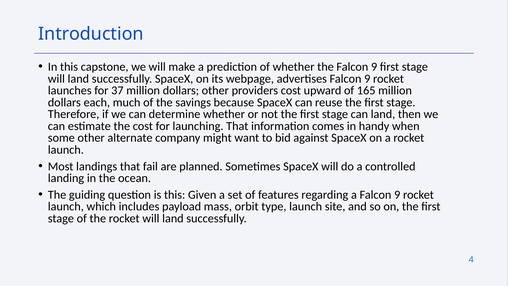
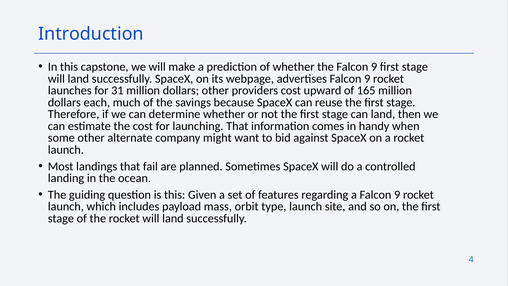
37: 37 -> 31 (117, 91)
